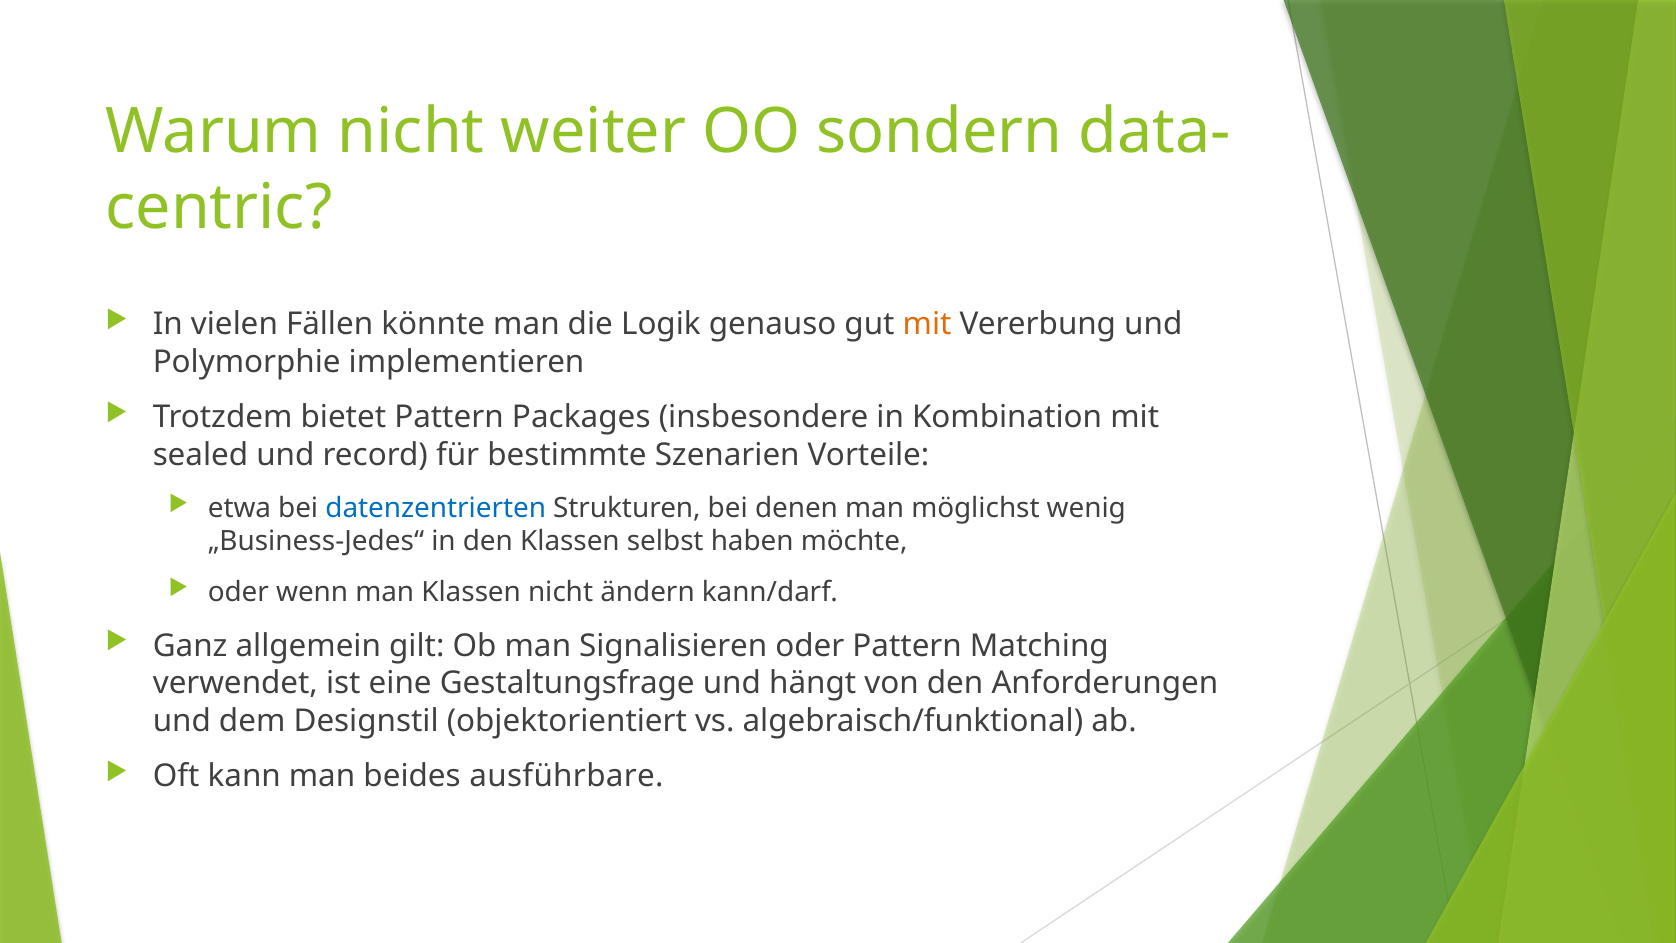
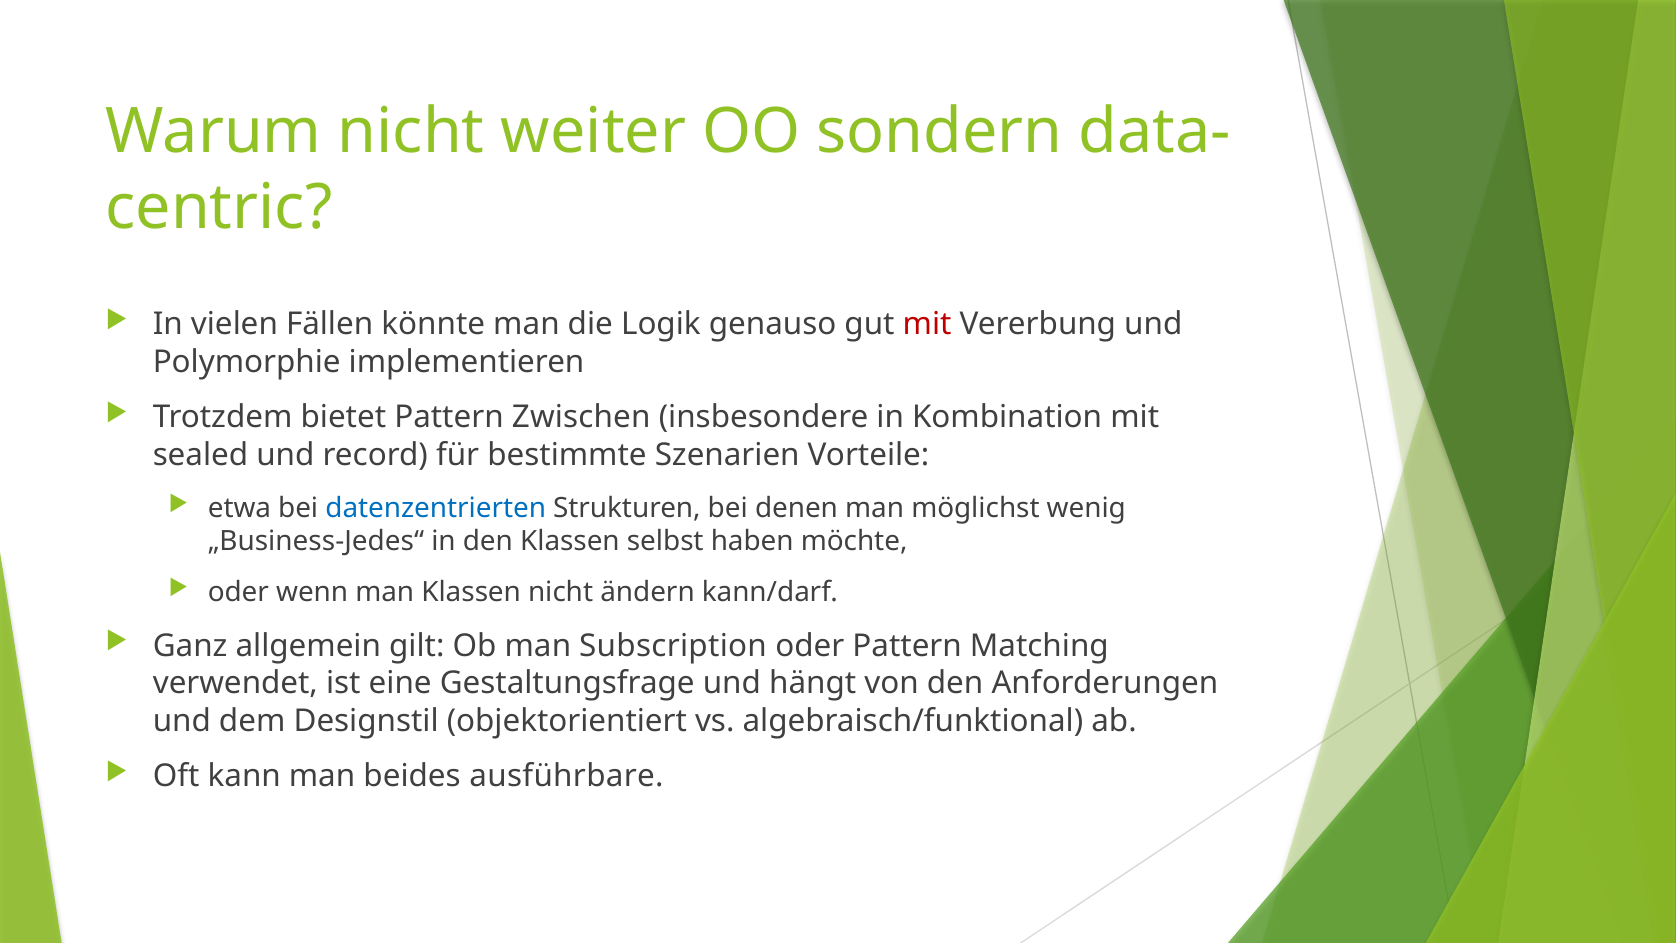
mit colour: orange -> red (927, 324)
Packages: Packages -> Zwischen (581, 417)
Signalisieren: Signalisieren -> Subscription (673, 646)
